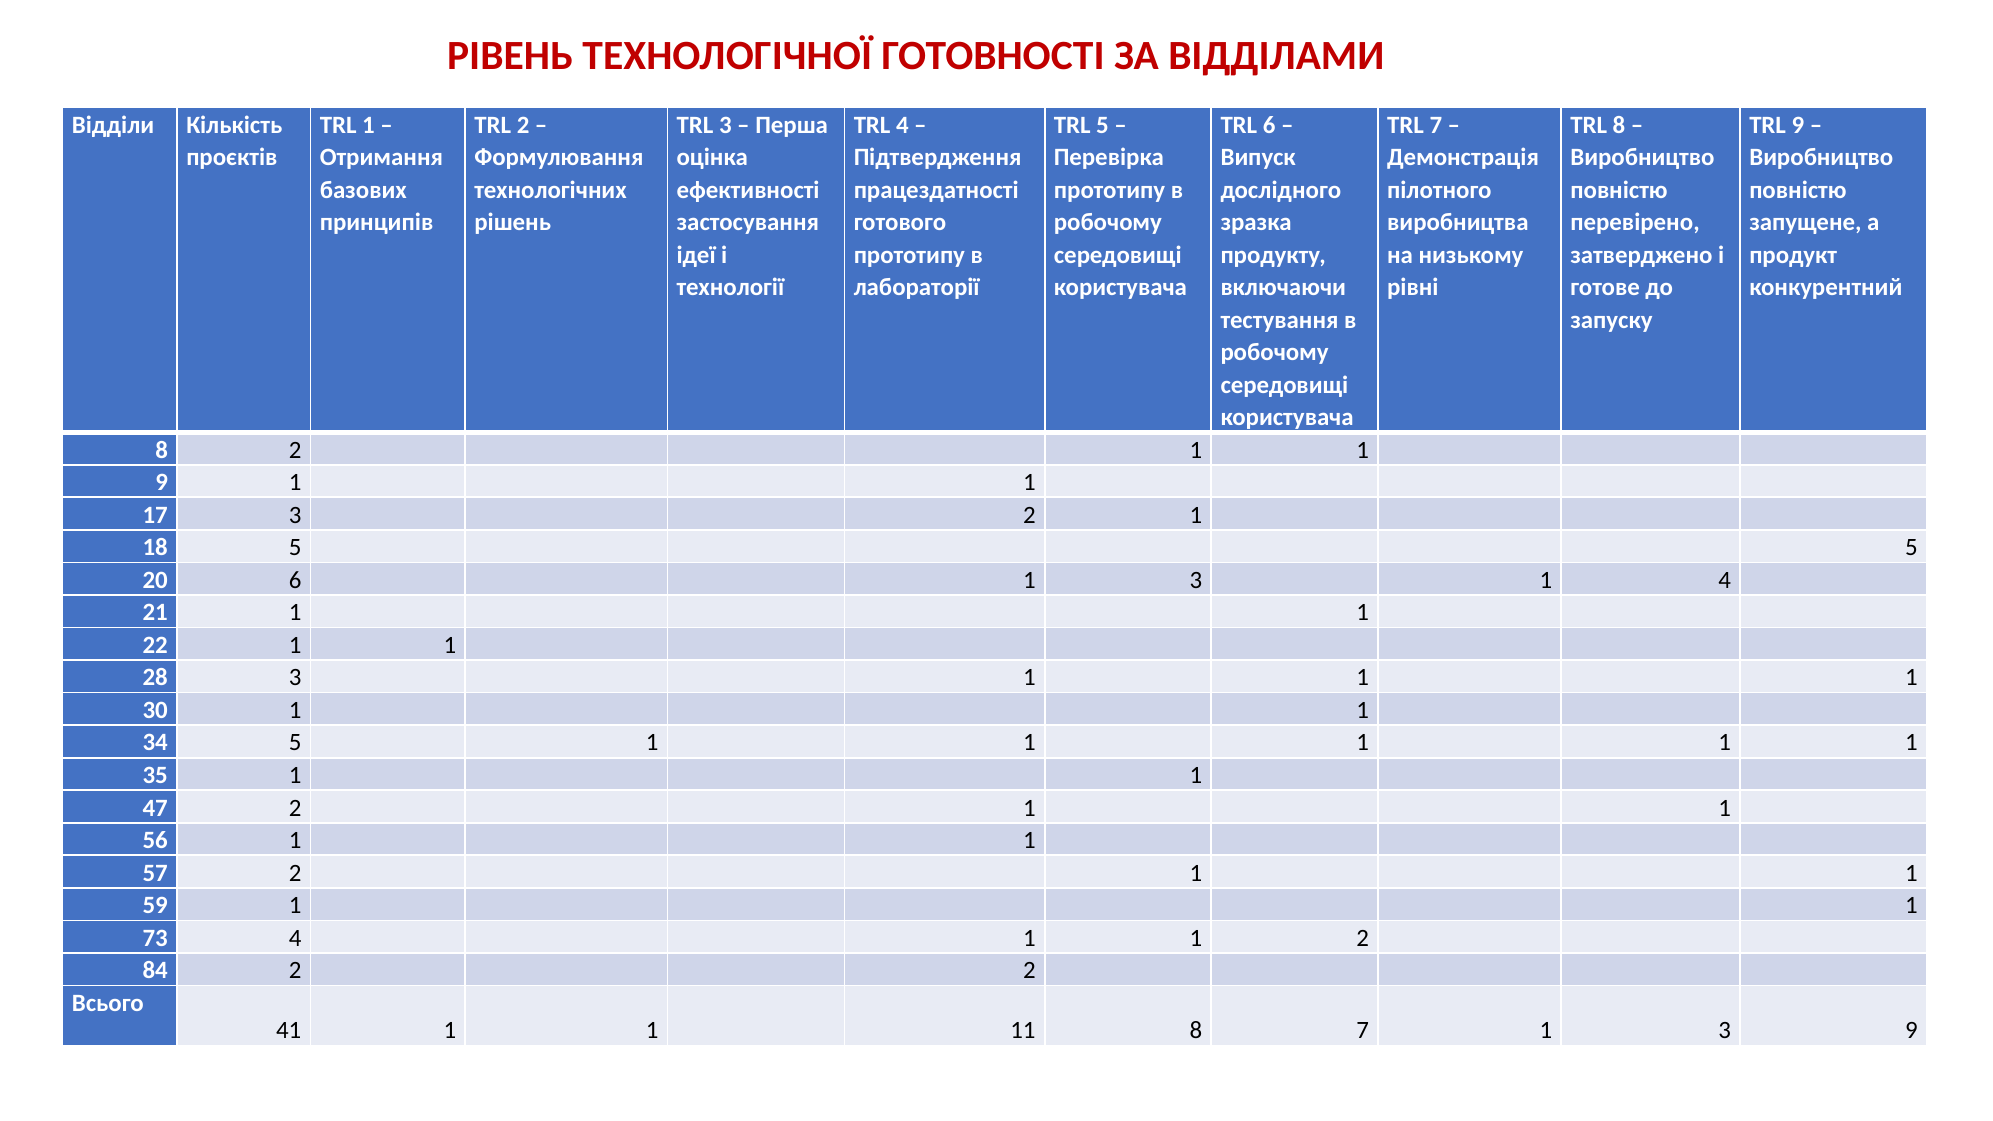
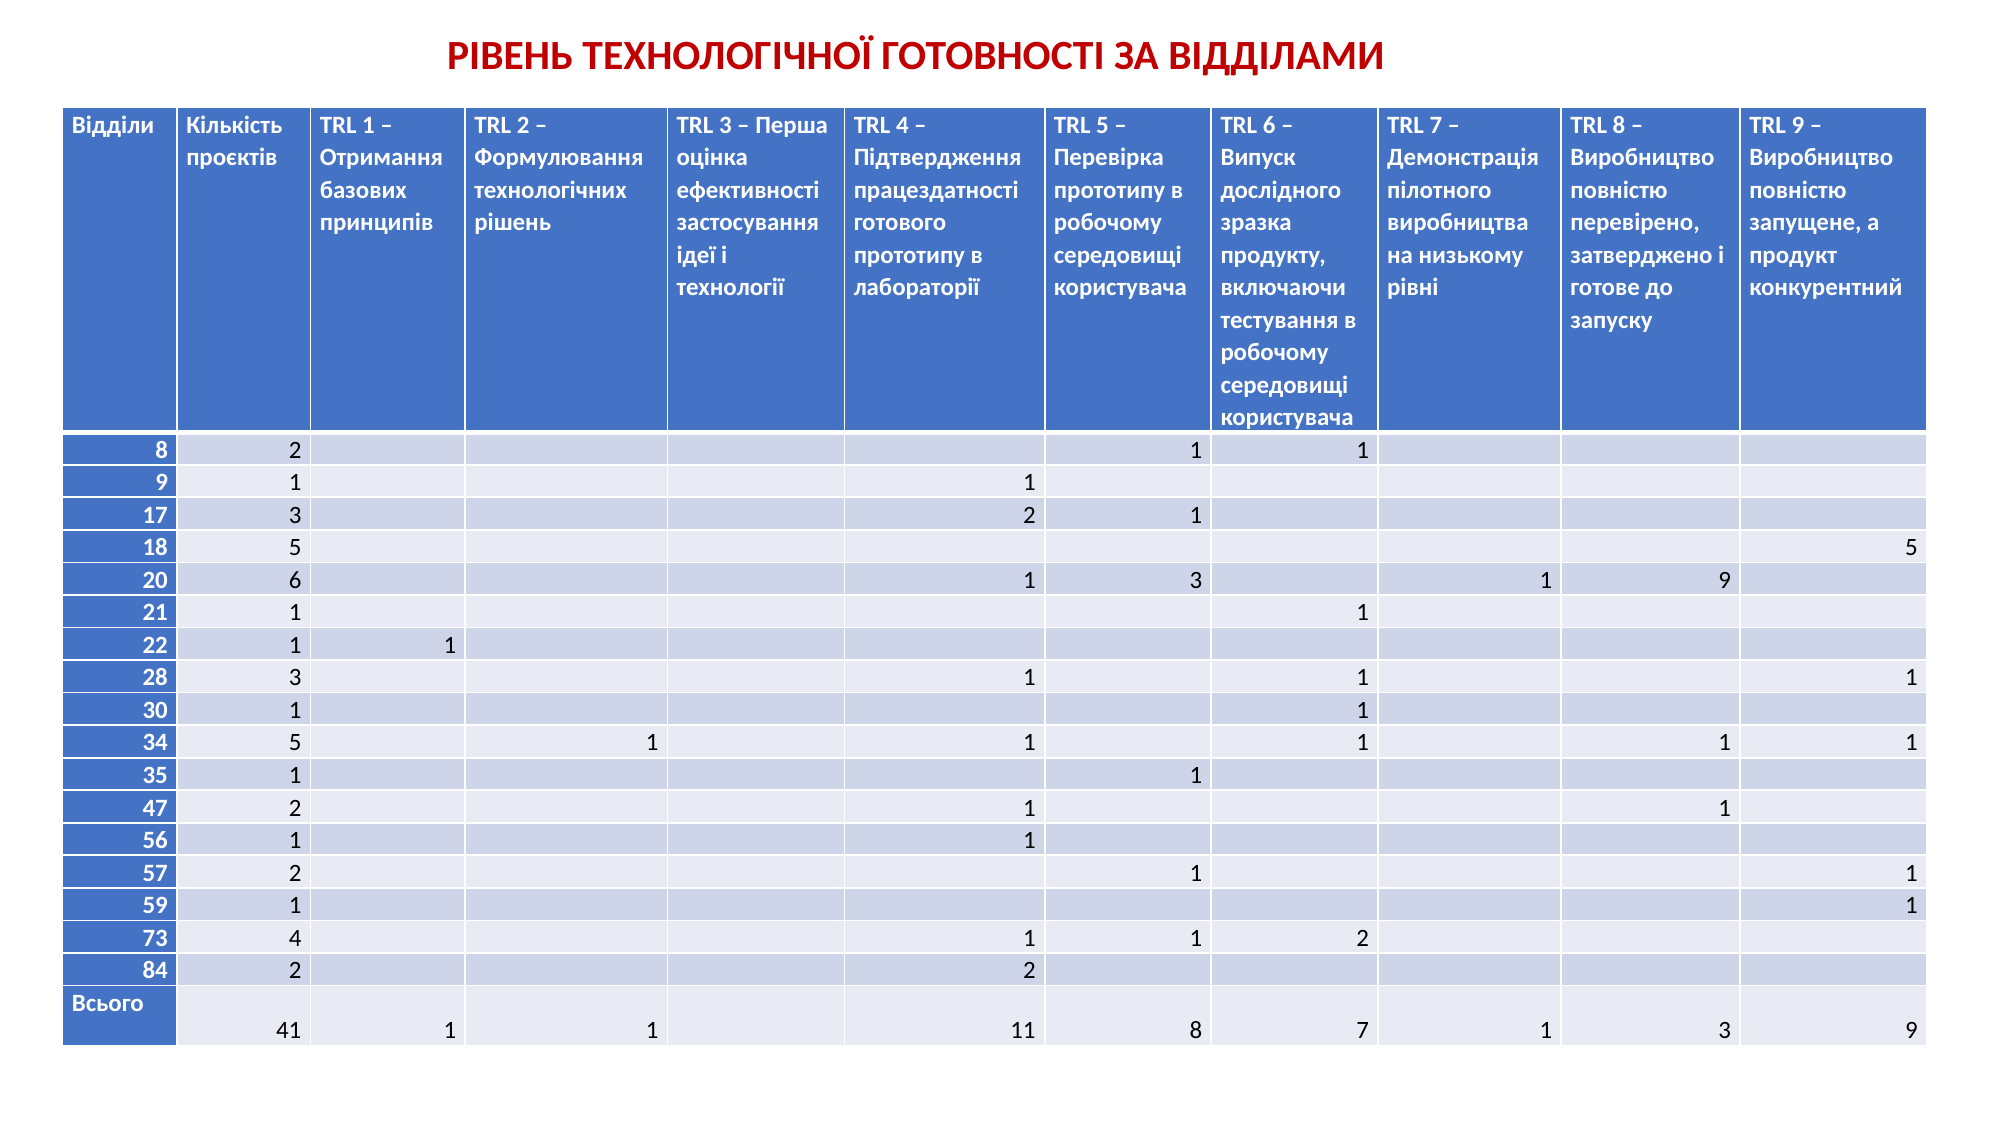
3 1 4: 4 -> 9 (1725, 580)
